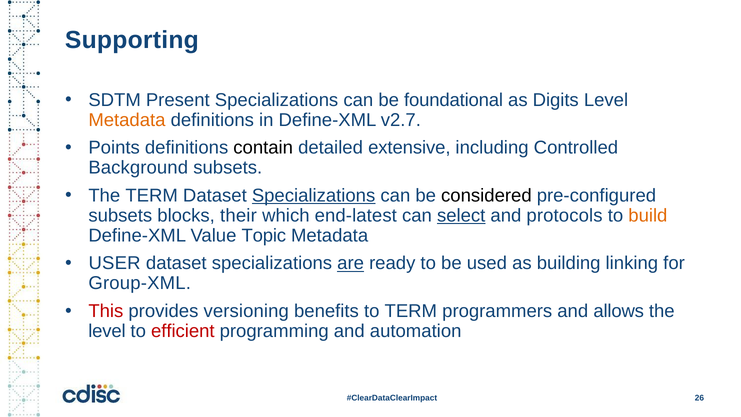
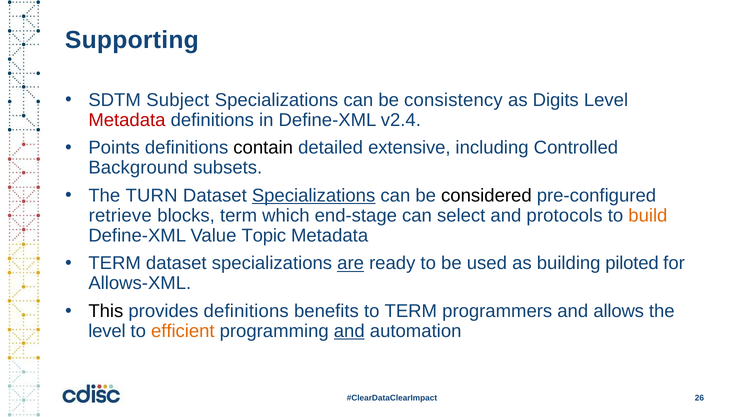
Present: Present -> Subject (178, 100)
foundational: foundational -> consistency (453, 100)
Metadata colour: orange -> red (127, 120)
v2.7: v2.7 -> v2.4 (401, 120)
The TERM: TERM -> TURN (152, 195)
subsets: subsets -> retrieve (120, 215)
blocks their: their -> term (239, 215)
end-latest: end-latest -> end-stage (356, 215)
select underline: present -> none (461, 215)
USER: USER -> TERM (115, 263)
linking: linking -> piloted (632, 263)
Group-XML: Group-XML -> Allows-XML (140, 283)
This colour: red -> black (106, 311)
provides versioning: versioning -> definitions (246, 311)
efficient colour: red -> orange (183, 331)
and underline: none -> present (349, 331)
